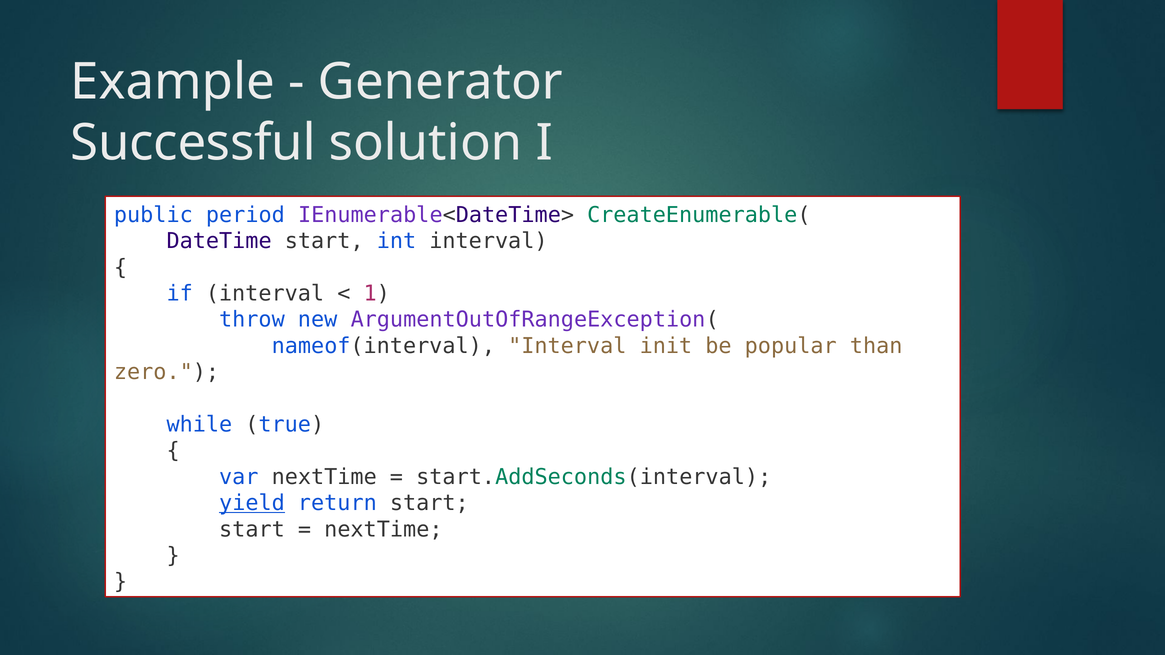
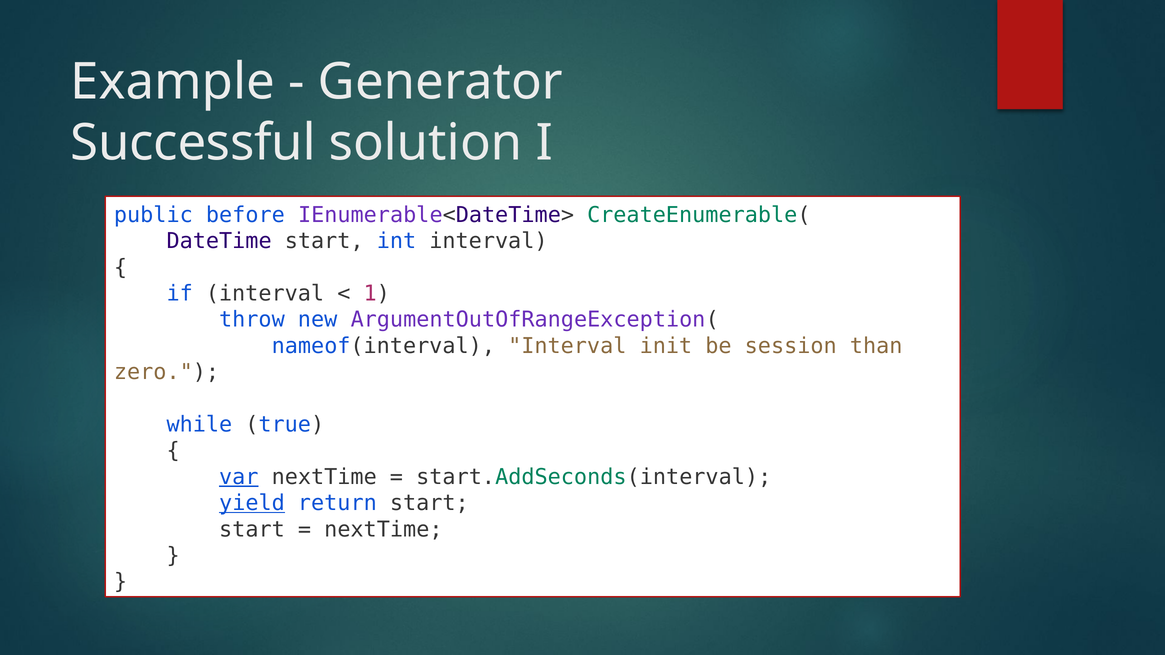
period: period -> before (245, 215)
popular: popular -> session (791, 346)
var underline: none -> present (239, 477)
